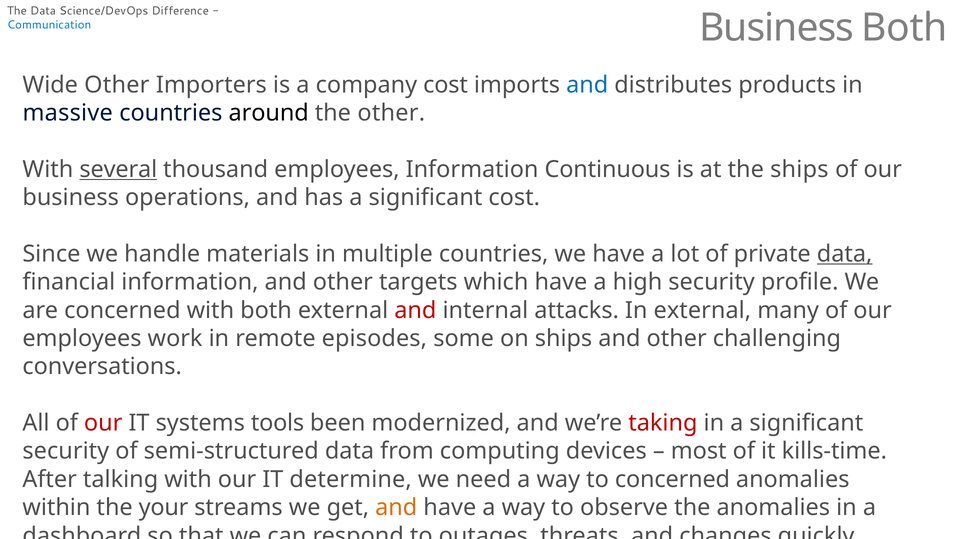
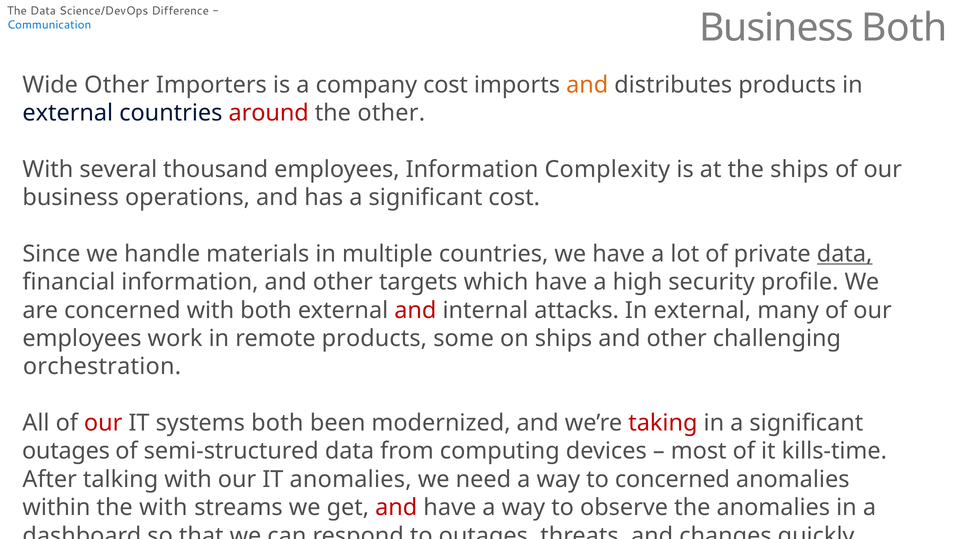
and colour: blue -> orange (587, 85)
massive: massive -> external (68, 113)
around colour: black -> red (269, 113)
several underline: present -> none (118, 169)
Continuous: Continuous -> Complexity (607, 169)
remote episodes: episodes -> products (374, 338)
conversations: conversations -> orchestration (102, 367)
systems tools: tools -> both (277, 423)
security: security -> outages (66, 451)
IT determine: determine -> anomalies (351, 479)
the your: your -> with (163, 507)
and colour: orange -> red (396, 507)
